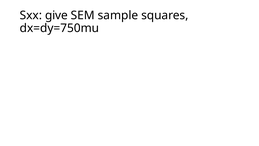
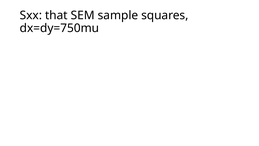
give: give -> that (56, 15)
